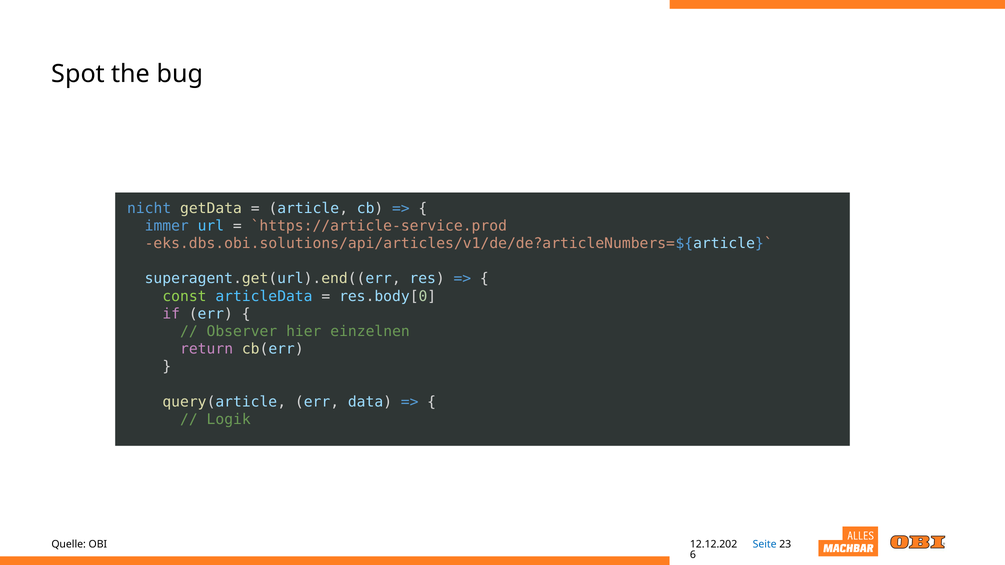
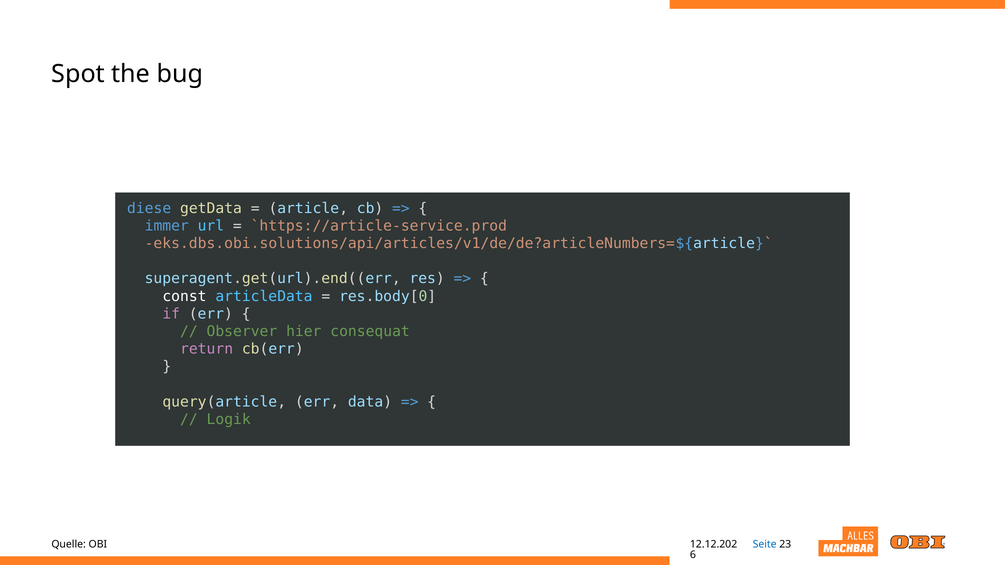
nicht: nicht -> diese (149, 208)
const colour: light green -> white (184, 296)
einzelnen: einzelnen -> consequat (370, 332)
